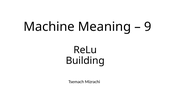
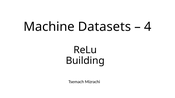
Meaning: Meaning -> Datasets (104, 27)
9: 9 -> 4 (148, 27)
